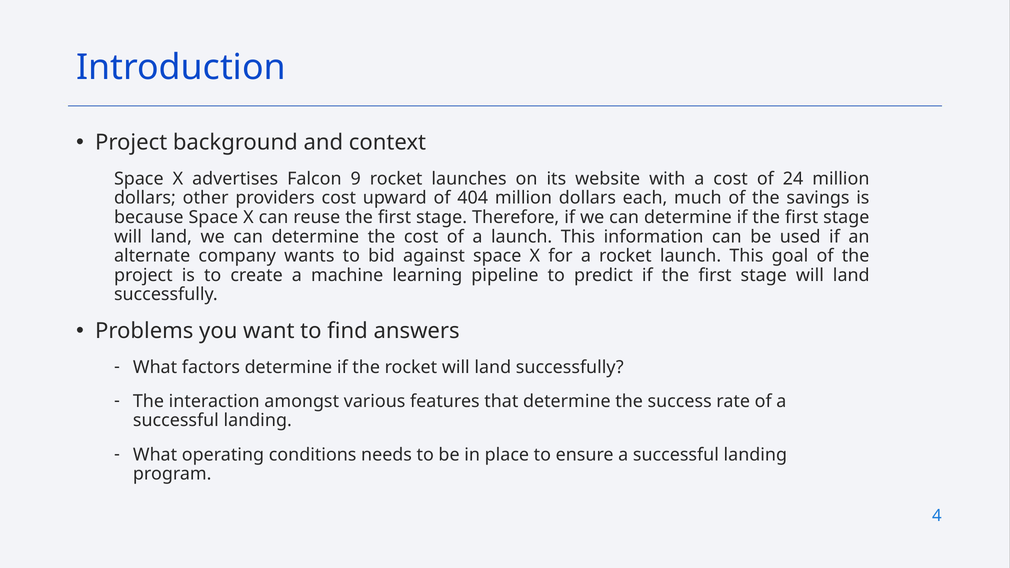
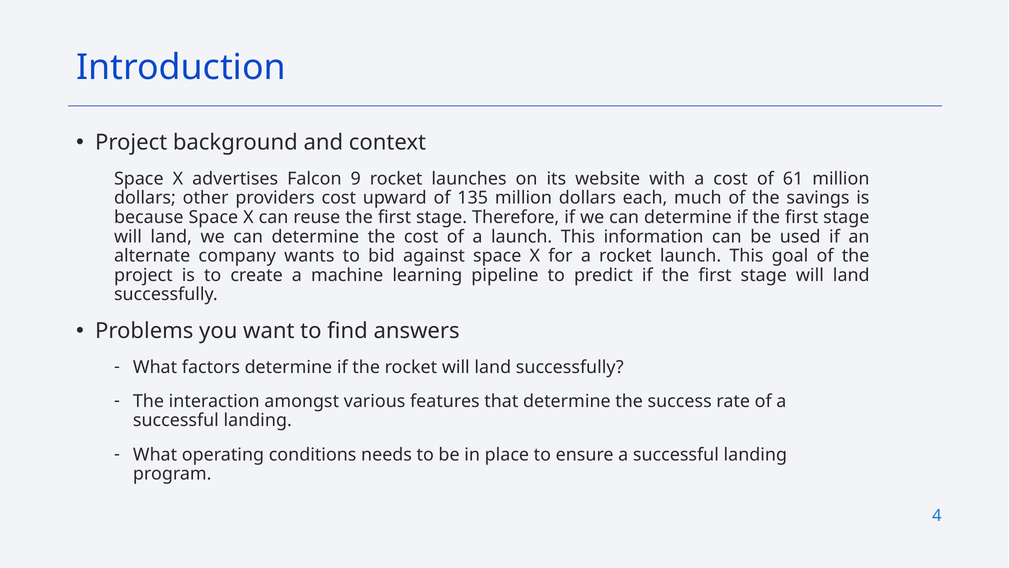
24: 24 -> 61 (793, 179)
404: 404 -> 135 (473, 198)
